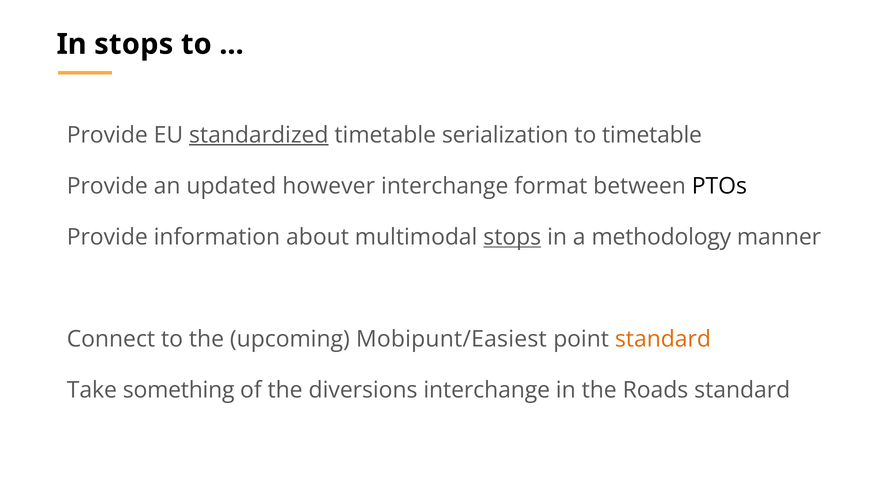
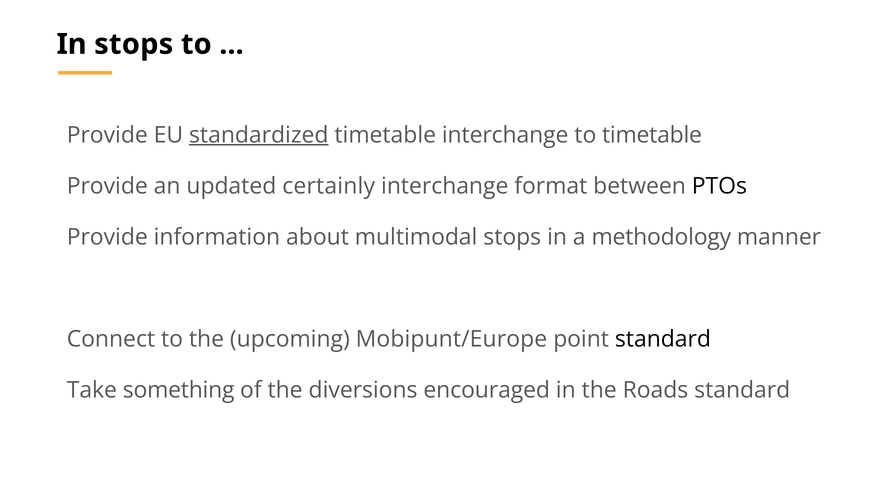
timetable serialization: serialization -> interchange (505, 135)
however: however -> certainly (329, 186)
stops underline: present -> none (512, 237)
Mobipunt/Easiest: Mobipunt/Easiest -> Mobipunt/Europe (451, 339)
standard colour: orange -> black (663, 339)
diversions interchange: interchange -> encouraged (487, 390)
